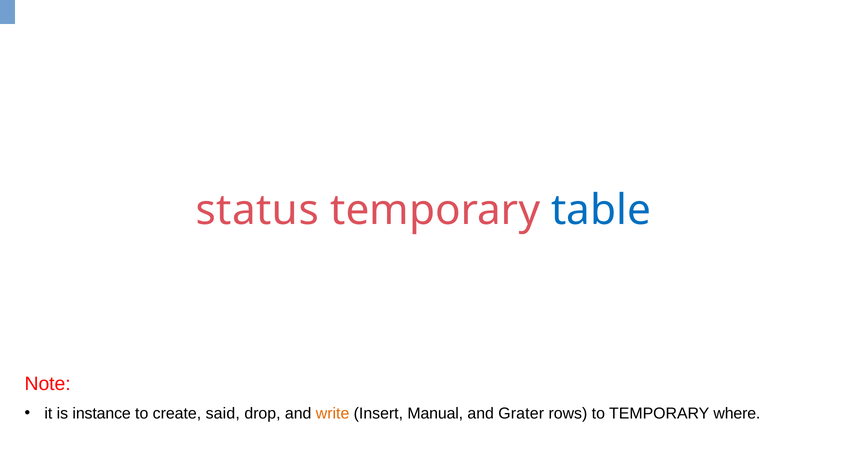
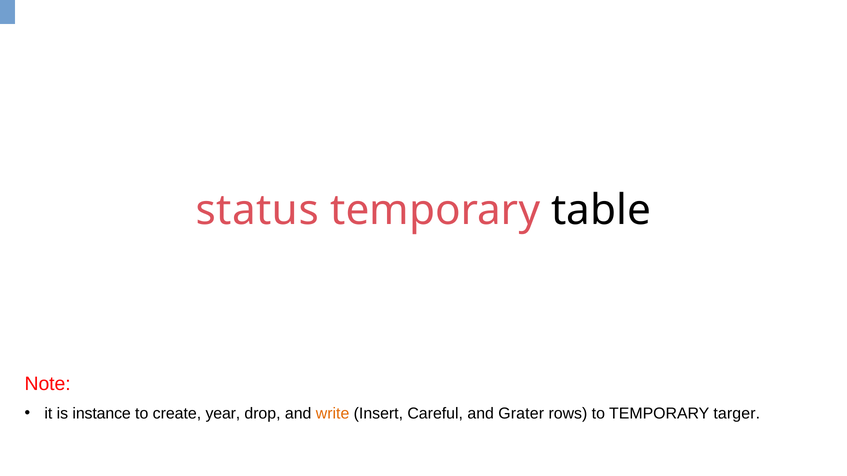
table colour: blue -> black (601, 211)
said: said -> year (223, 414)
Manual: Manual -> Careful (435, 414)
where: where -> targer (737, 414)
